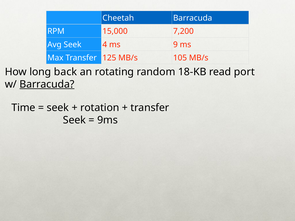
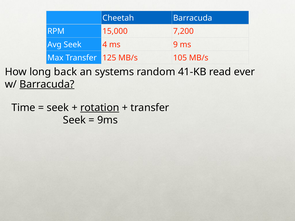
rotating: rotating -> systems (114, 72)
18-KB: 18-KB -> 41-KB (192, 72)
port: port -> ever (244, 72)
rotation underline: none -> present (100, 108)
